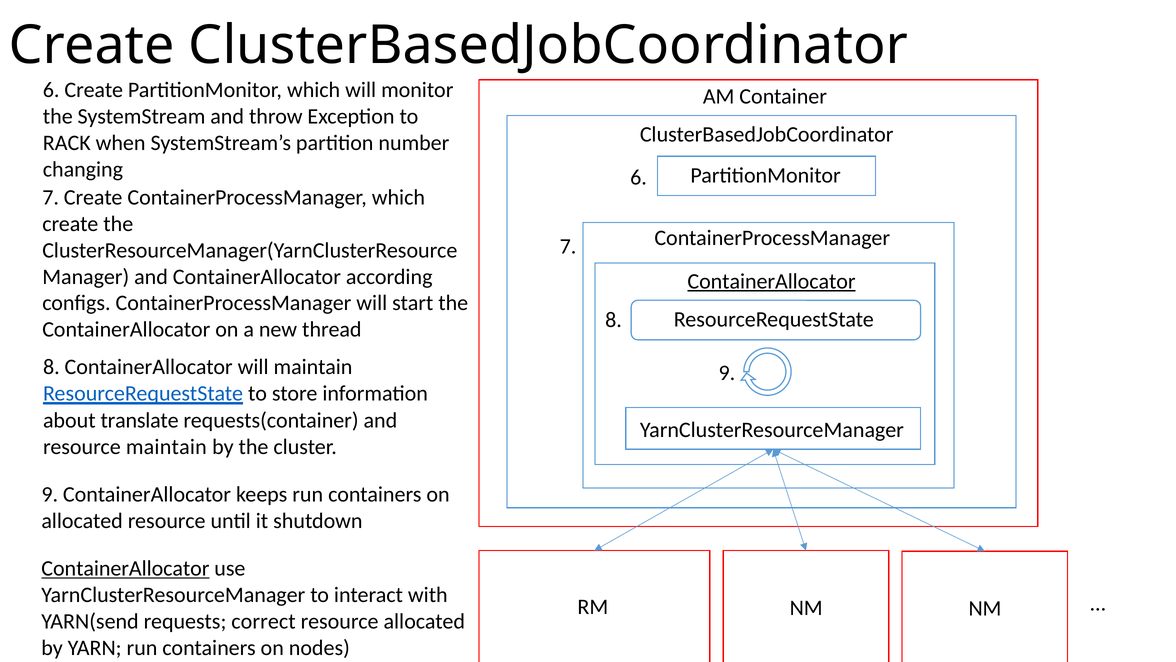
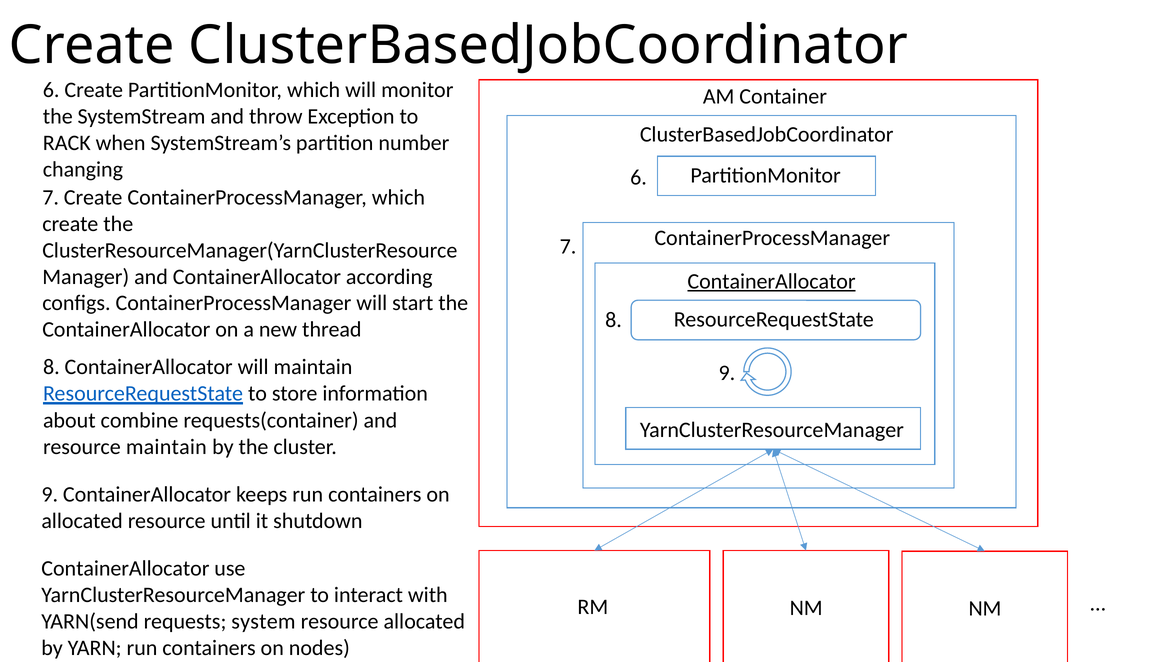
translate: translate -> combine (139, 420)
ContainerAllocator underline: present -> none (125, 568)
correct: correct -> system (263, 621)
